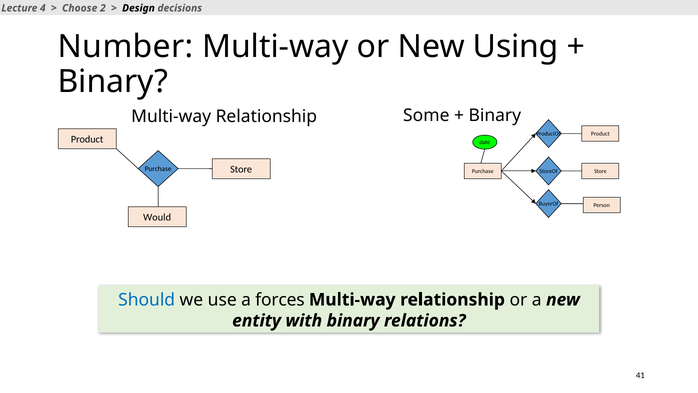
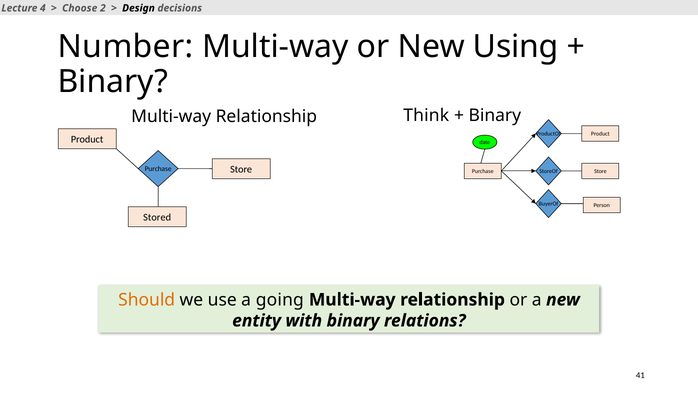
Some: Some -> Think (426, 116)
Would: Would -> Stored (157, 217)
Should colour: blue -> orange (147, 299)
forces: forces -> going (280, 299)
